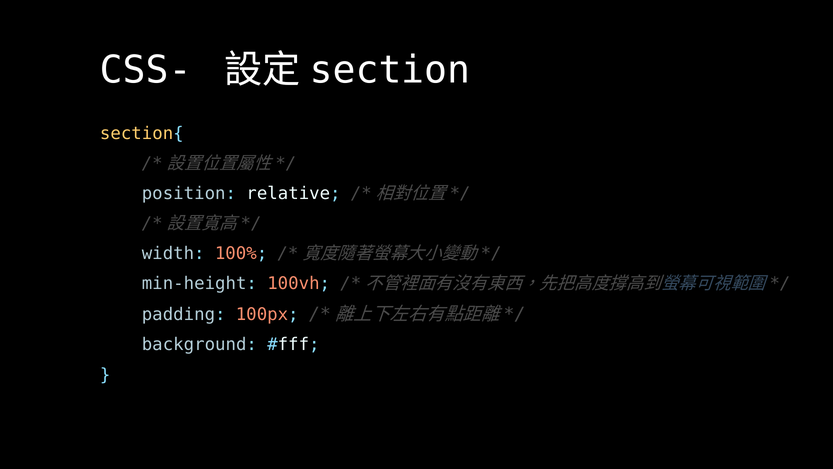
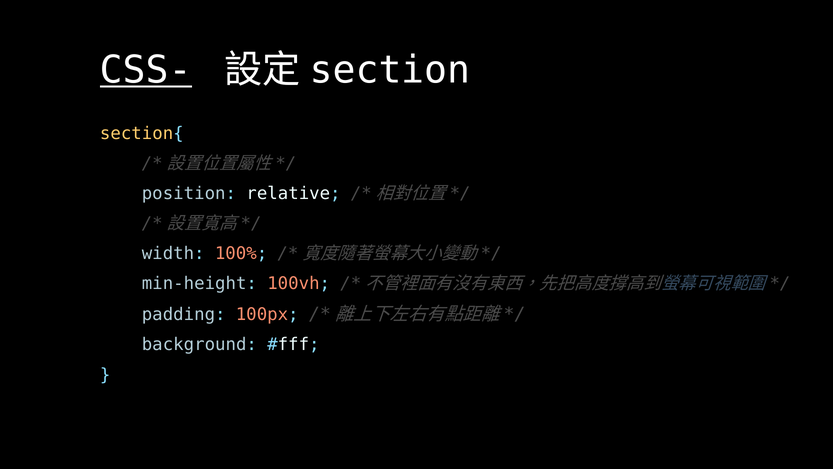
CSS- underline: none -> present (146, 70)
